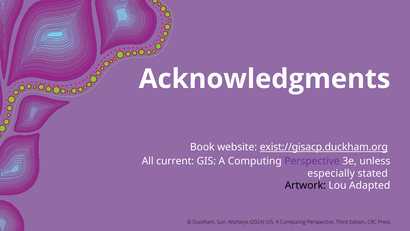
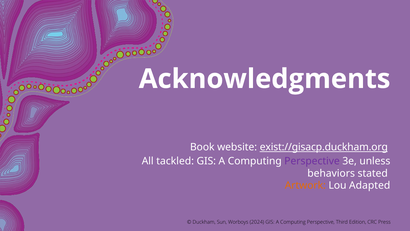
current: current -> tackled (175, 161)
especially: especially -> behaviors (331, 173)
Artwork colour: black -> orange (305, 185)
